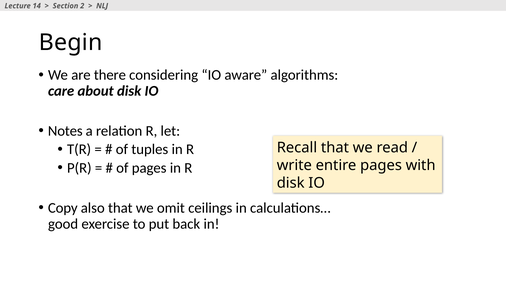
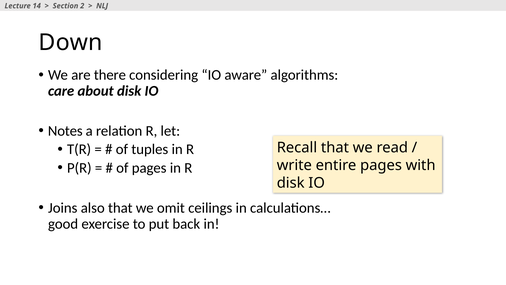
Begin: Begin -> Down (71, 43)
Copy: Copy -> Joins (63, 208)
